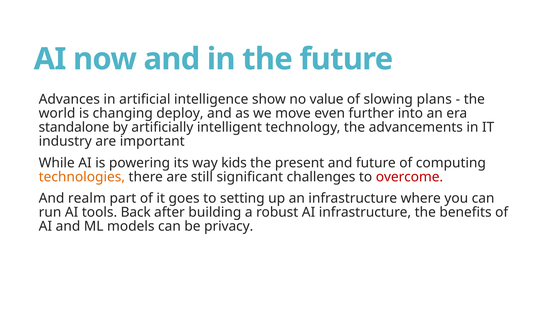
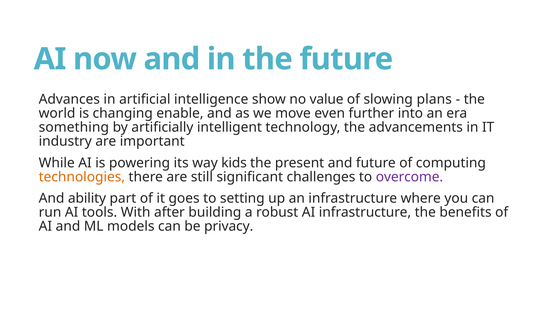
deploy: deploy -> enable (180, 113)
standalone: standalone -> something (74, 127)
overcome colour: red -> purple (409, 177)
realm: realm -> ability (87, 198)
Back: Back -> With (136, 212)
